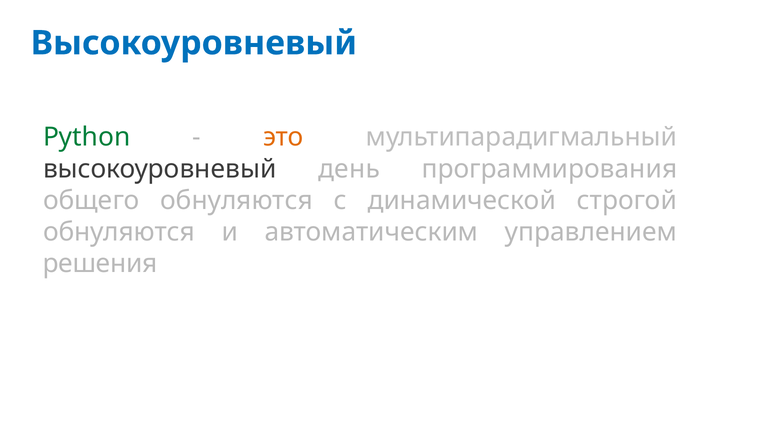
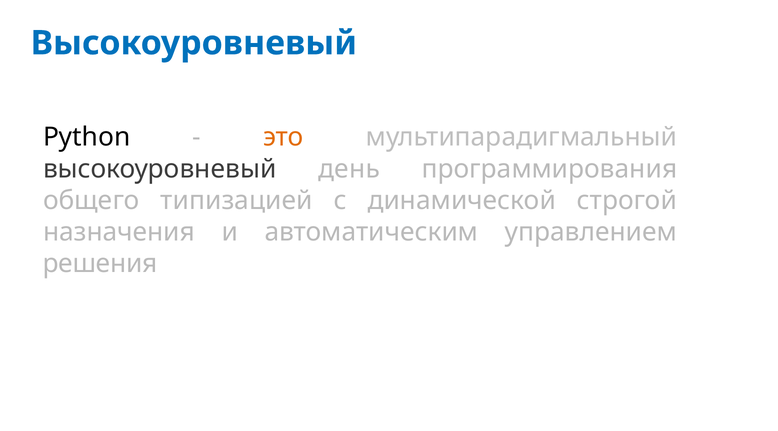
Python colour: green -> black (87, 137)
общего обнуляются: обнуляются -> типизацией (237, 201)
обнуляются: обнуляются -> назначения (119, 232)
